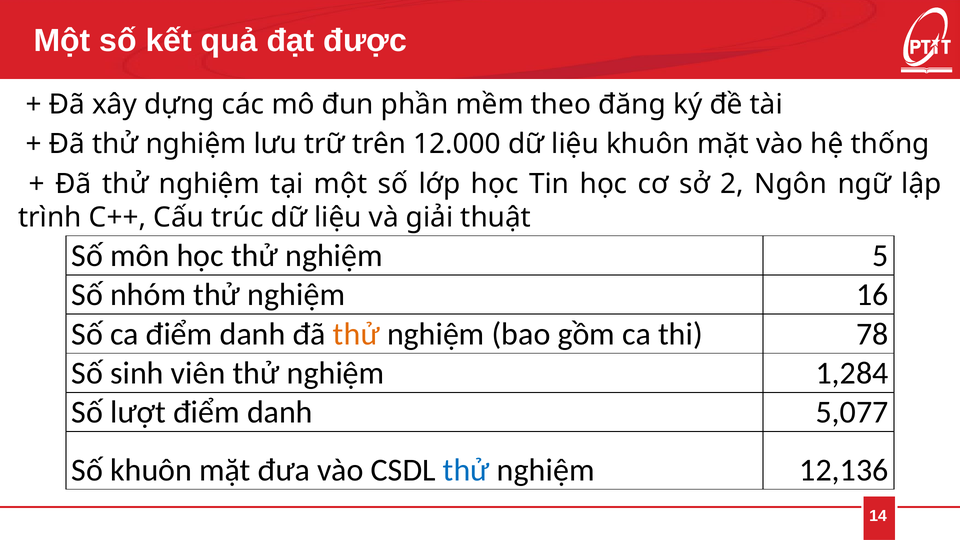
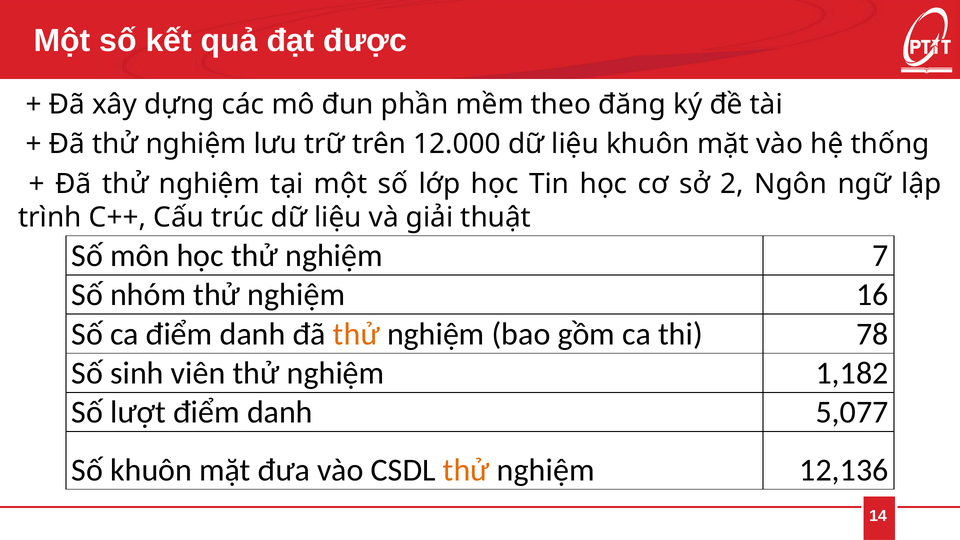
5: 5 -> 7 (880, 256)
1,284: 1,284 -> 1,182 (852, 373)
thử colour: blue -> orange (466, 470)
